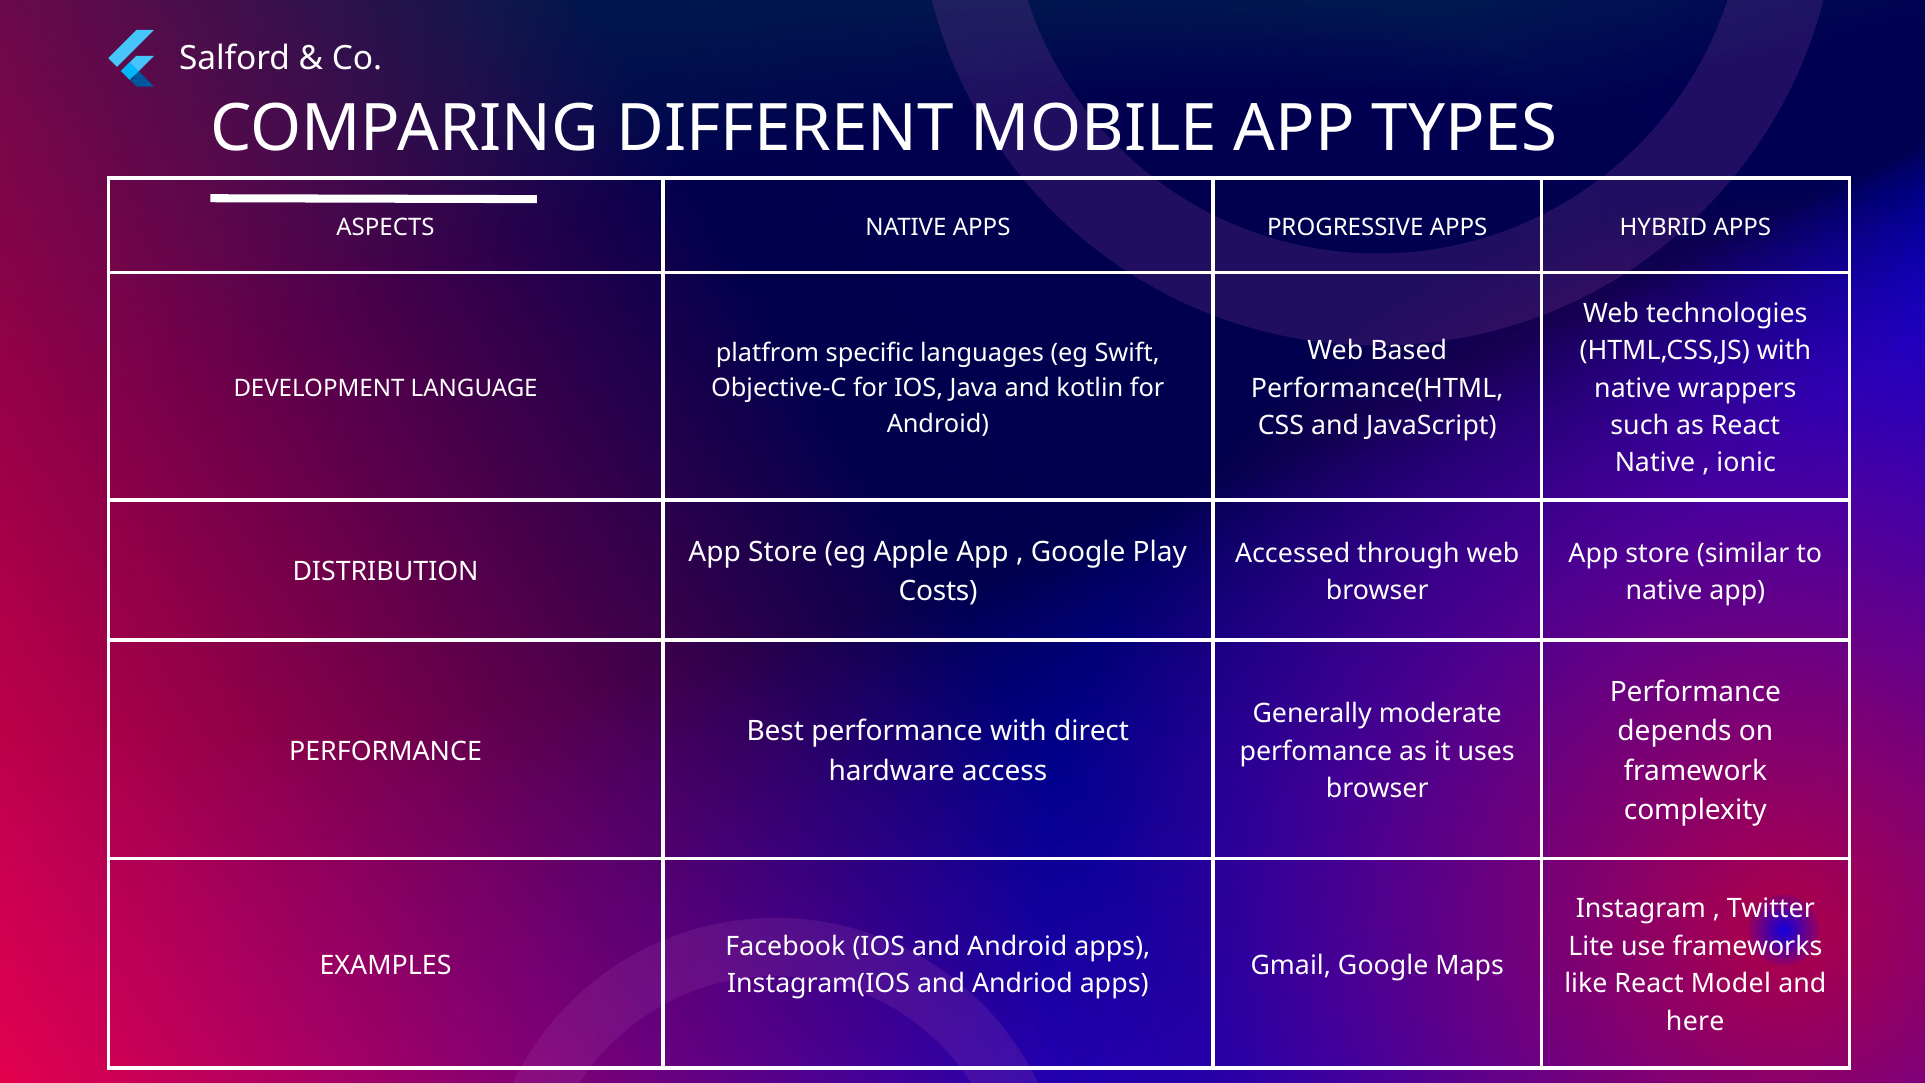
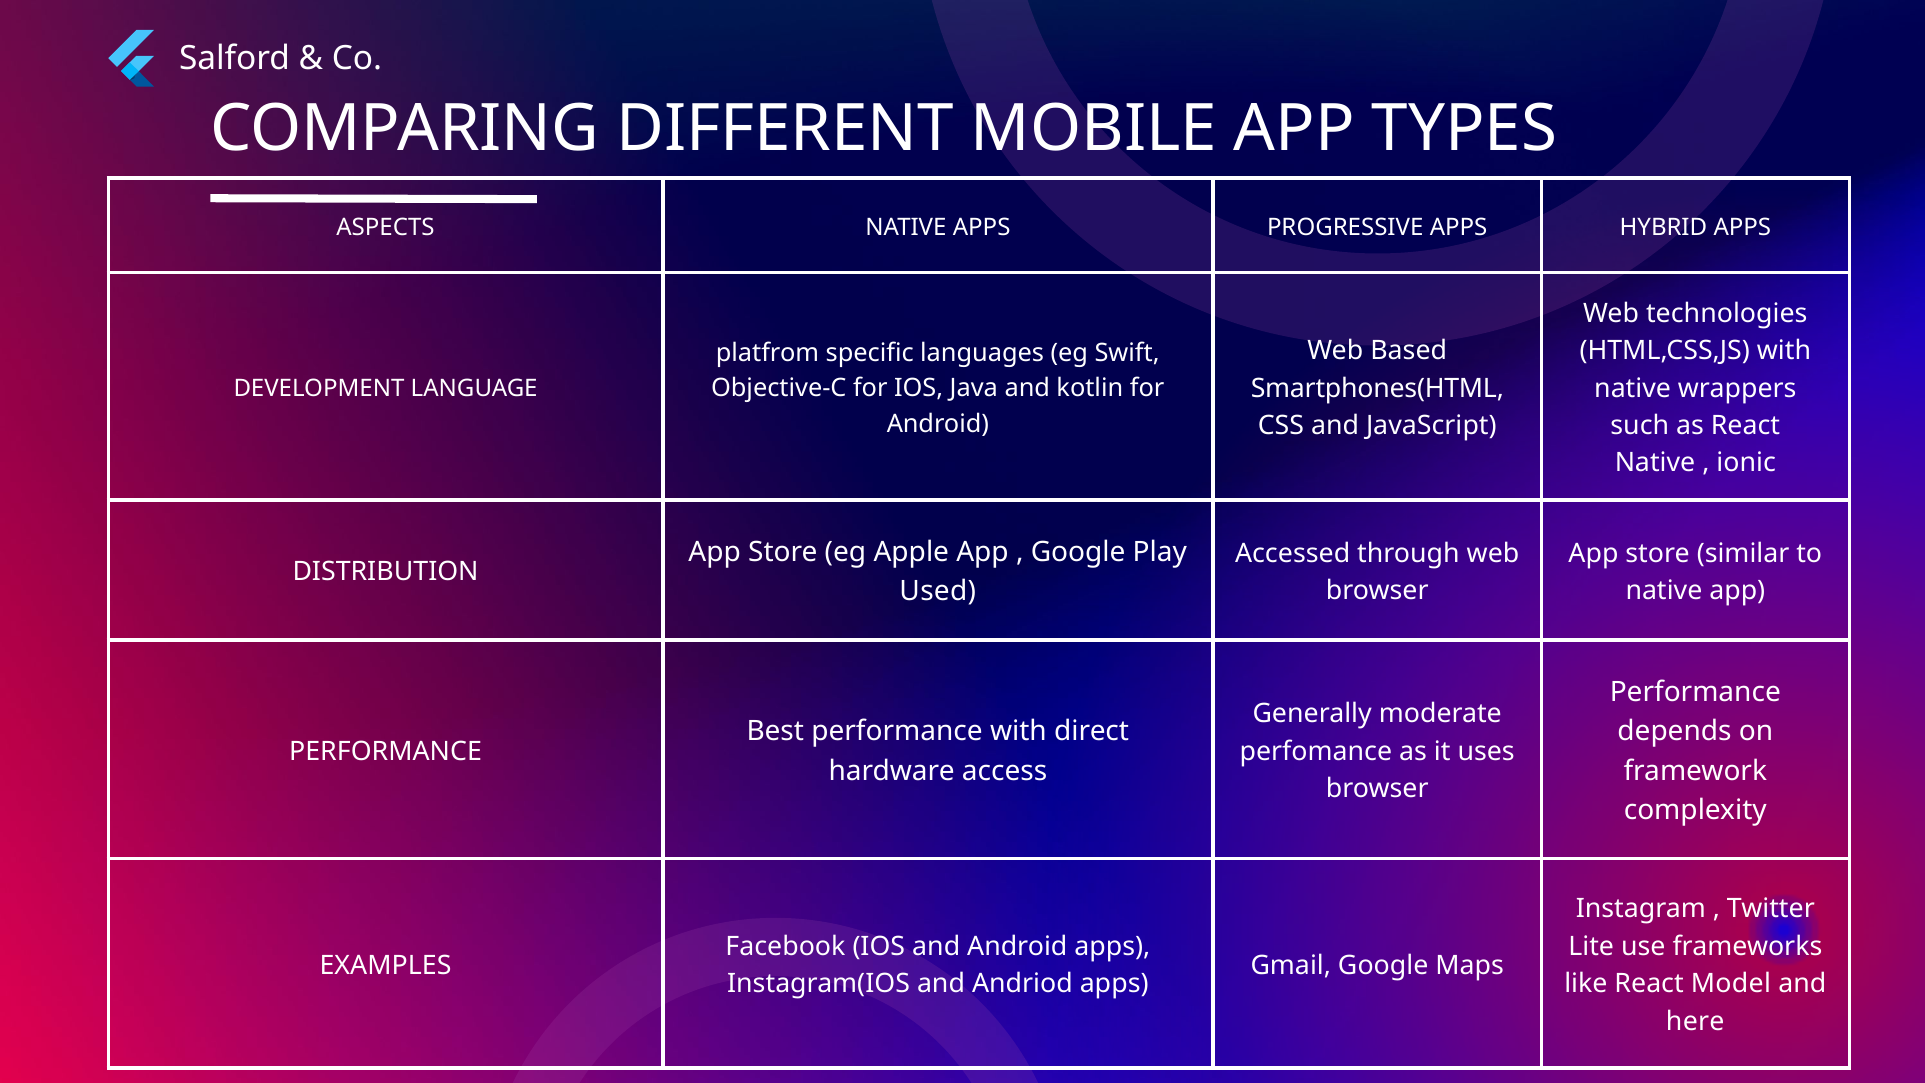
Performance(HTML: Performance(HTML -> Smartphones(HTML (1377, 388)
Costs: Costs -> Used (938, 592)
